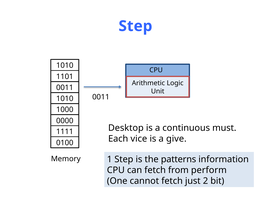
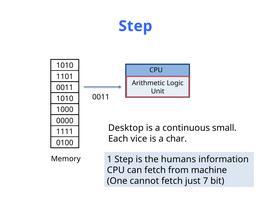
must: must -> small (224, 128)
give: give -> char (176, 139)
patterns: patterns -> humans (178, 160)
perform: perform -> machine (209, 170)
2: 2 -> 7 (205, 181)
